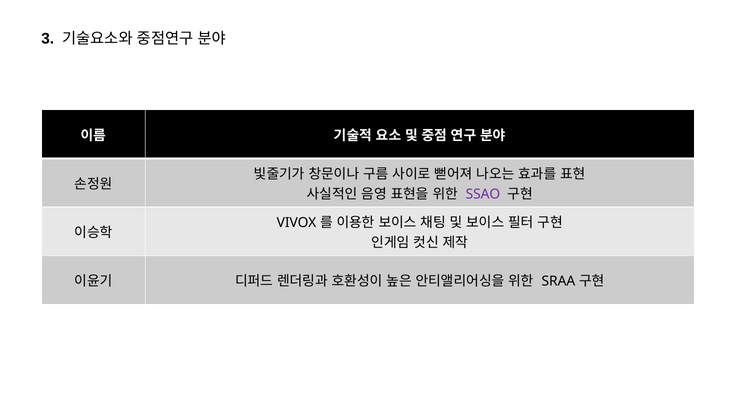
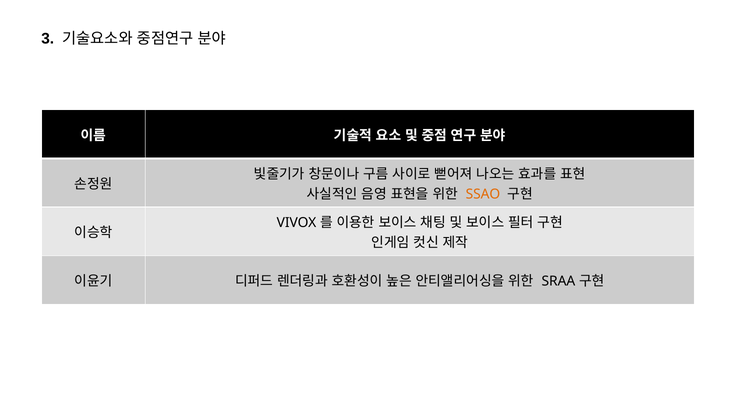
SSAO colour: purple -> orange (483, 194)
